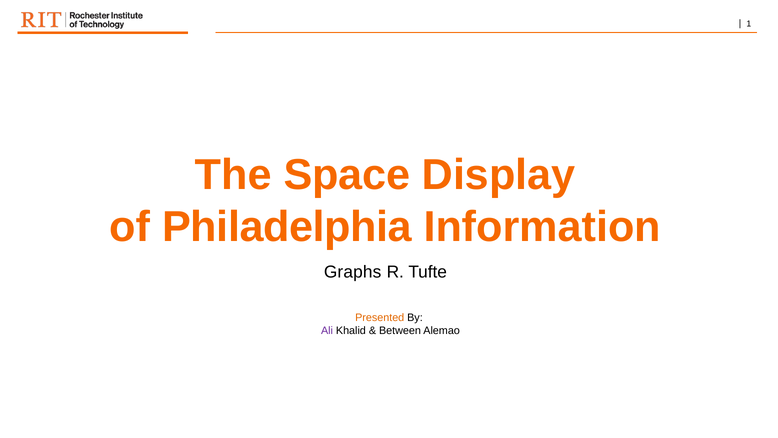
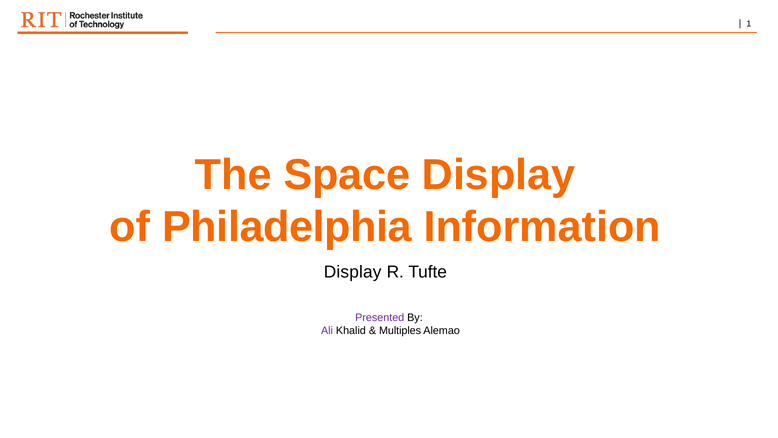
Graphs: Graphs -> Display (353, 272)
Presented colour: orange -> purple (380, 317)
Between: Between -> Multiples (400, 330)
